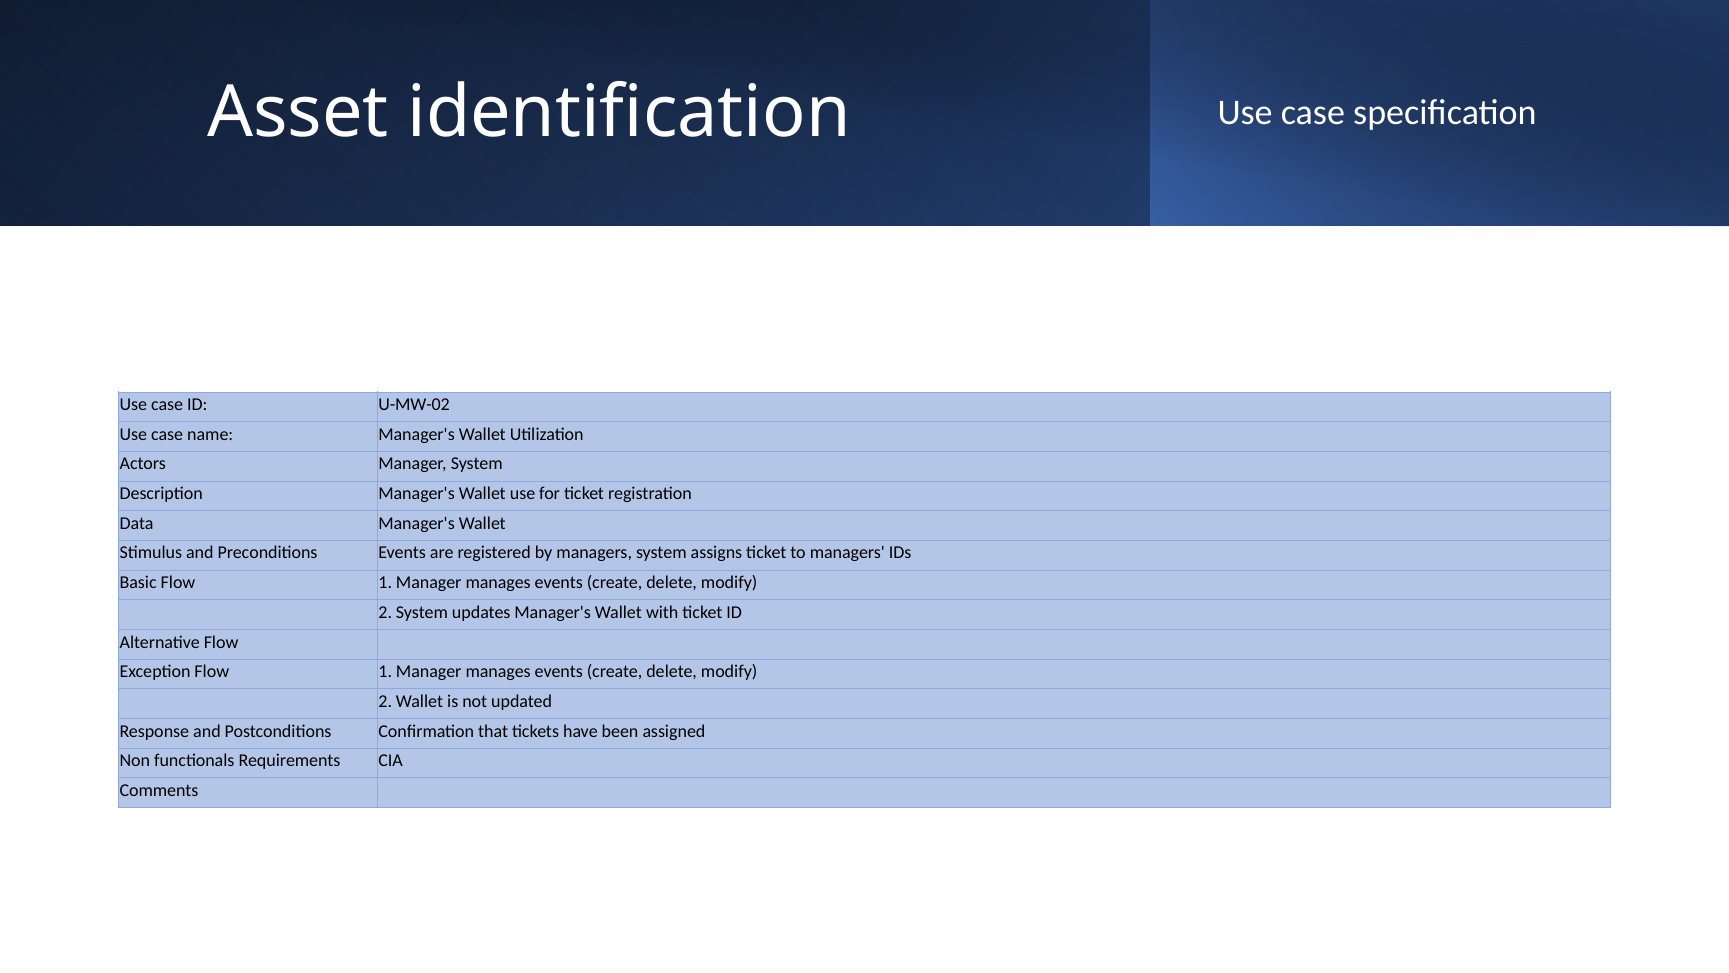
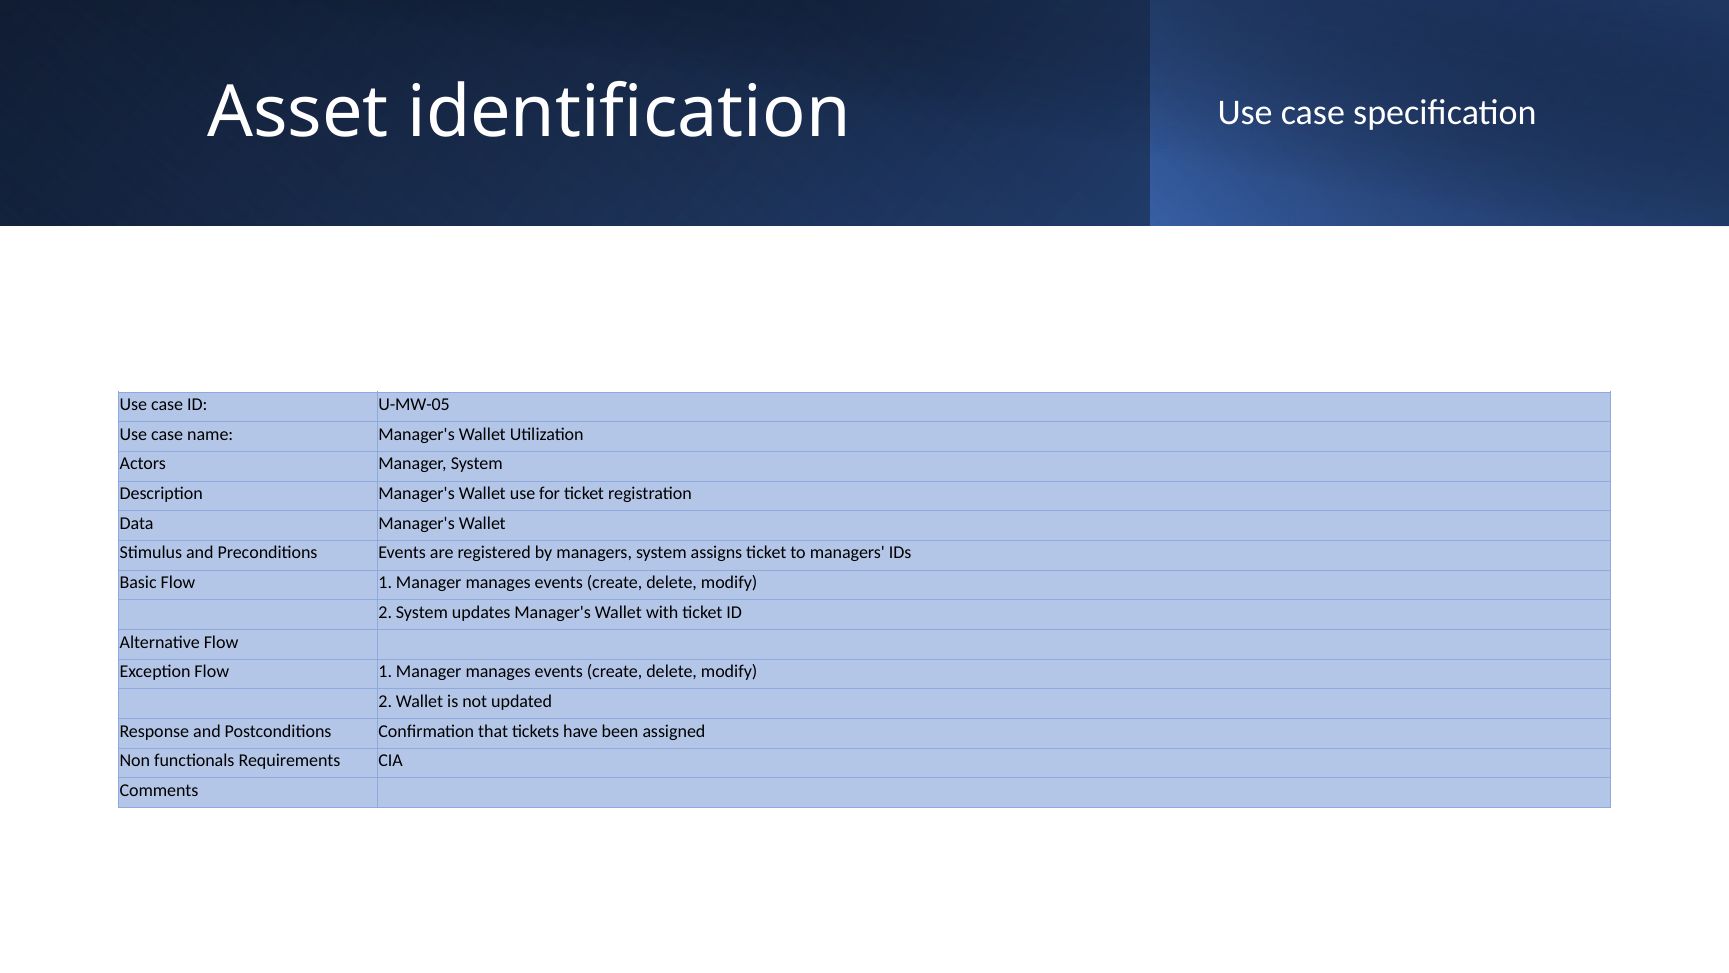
U-MW-02: U-MW-02 -> U-MW-05 (414, 404)
